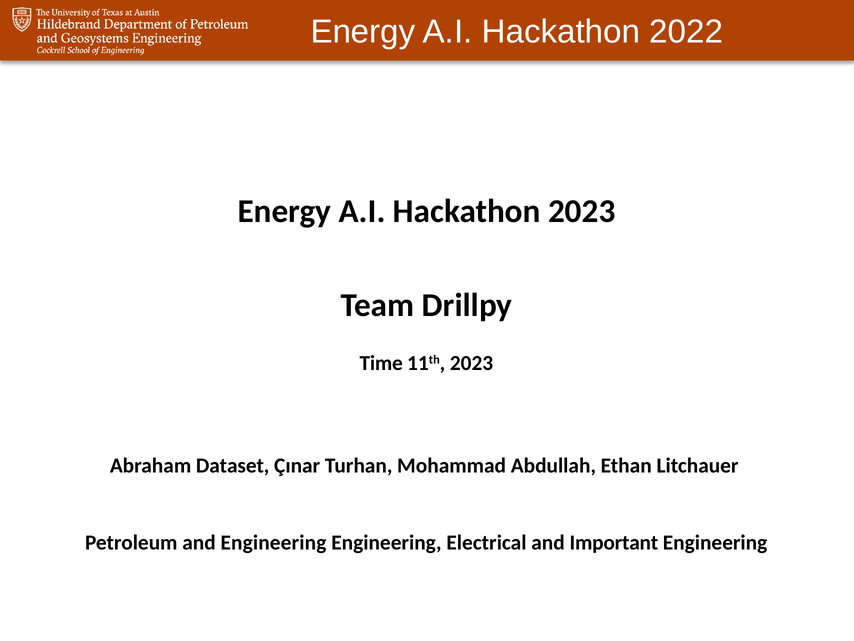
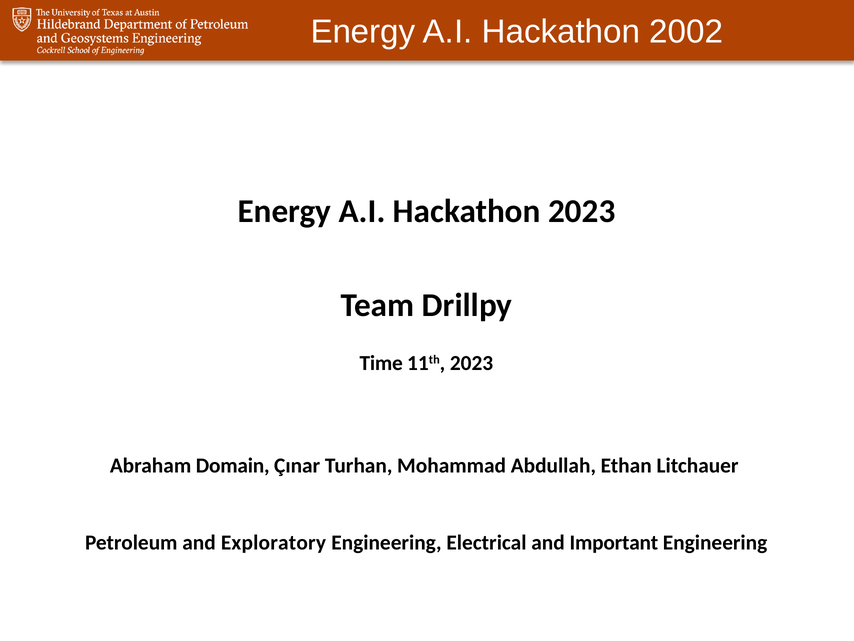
2022: 2022 -> 2002 (686, 32)
Dataset: Dataset -> Domain (233, 465)
and Engineering: Engineering -> Exploratory (273, 542)
